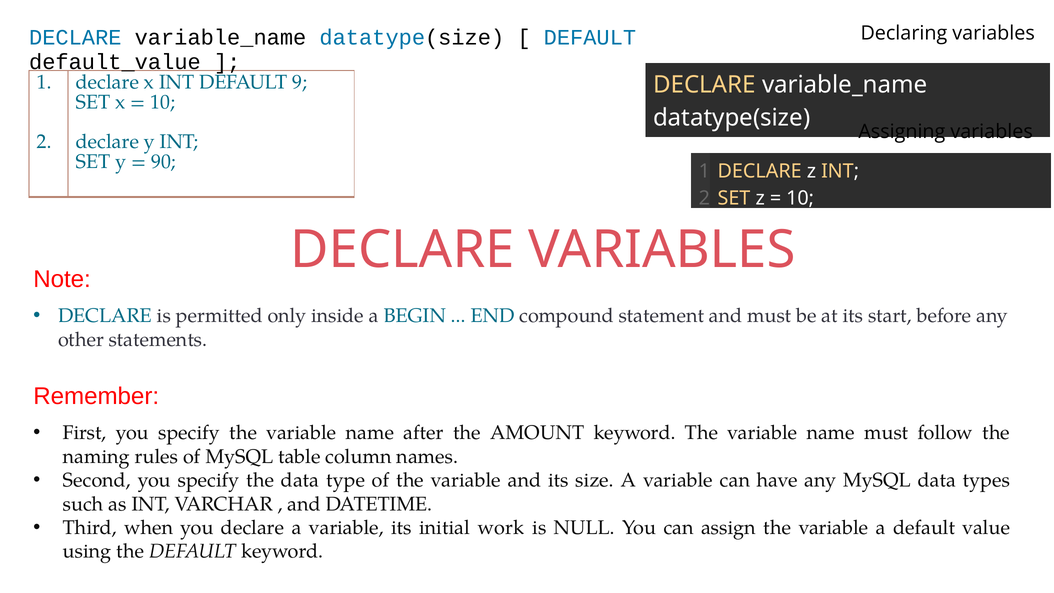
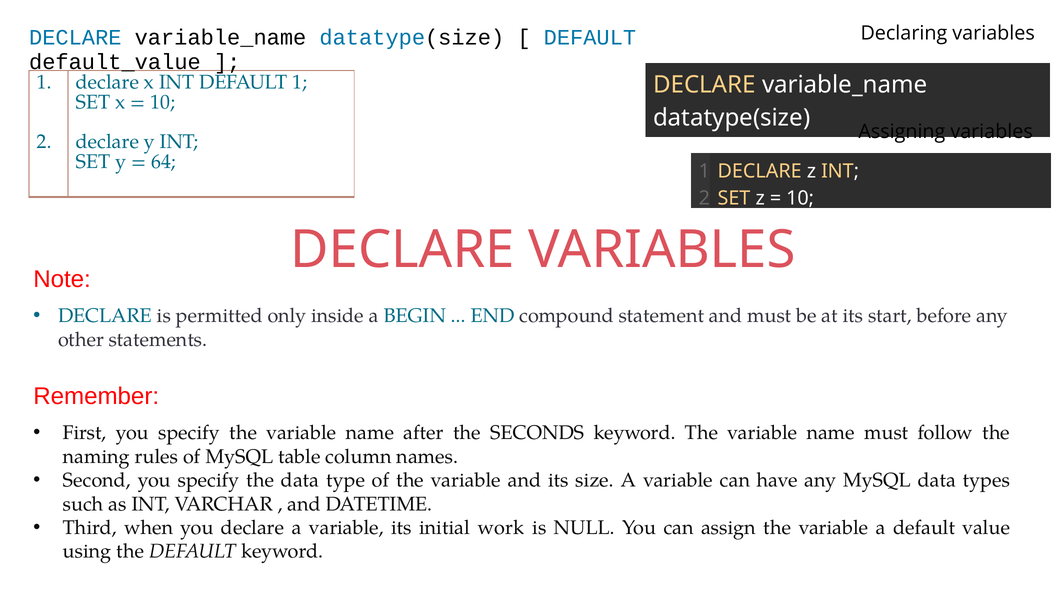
DEFAULT 9: 9 -> 1 (300, 82)
90: 90 -> 64 (164, 162)
AMOUNT: AMOUNT -> SECONDS (537, 433)
